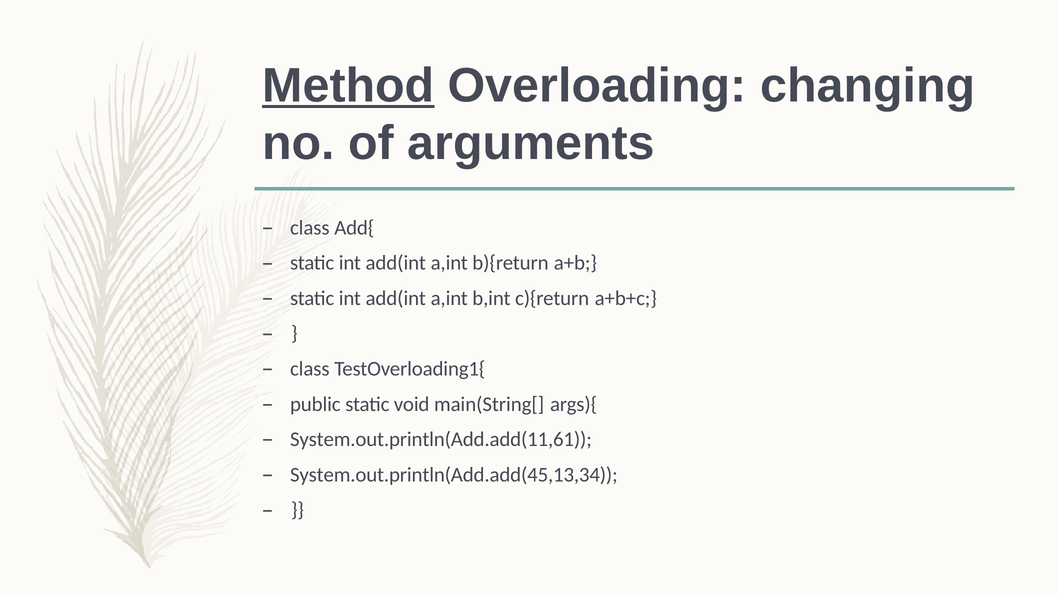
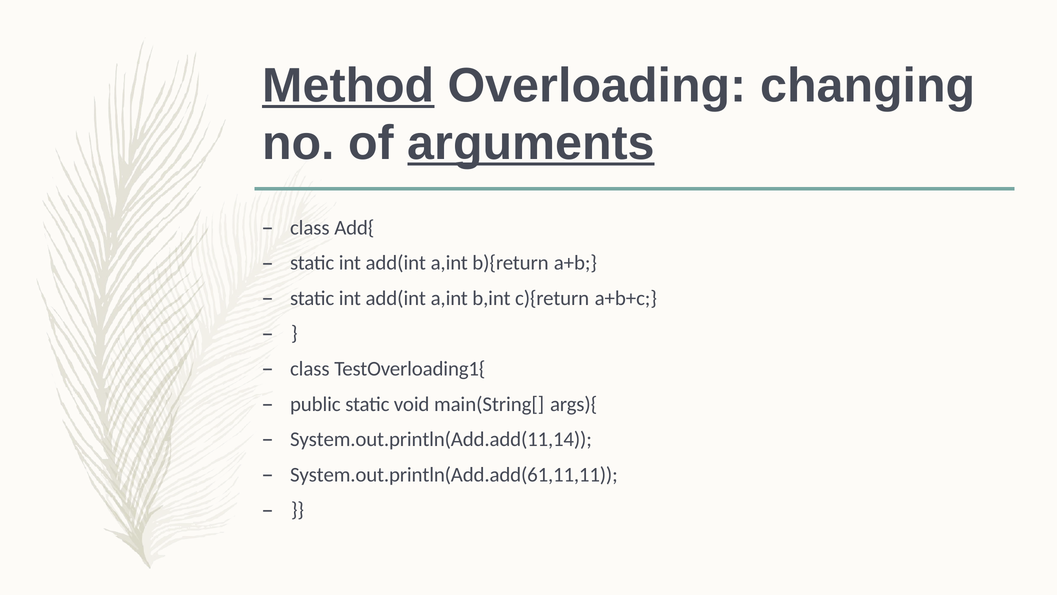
arguments underline: none -> present (531, 143)
System.out.println(Add.add(11,61: System.out.println(Add.add(11,61 -> System.out.println(Add.add(11,14 (441, 439)
System.out.println(Add.add(45,13,34: System.out.println(Add.add(45,13,34 -> System.out.println(Add.add(61,11,11 (454, 474)
